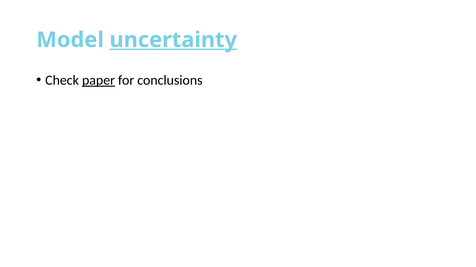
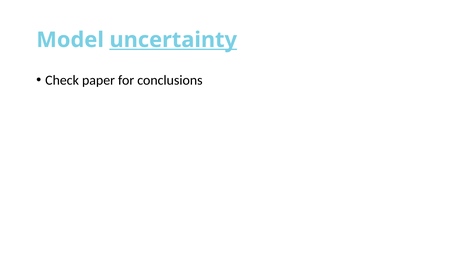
paper underline: present -> none (99, 80)
